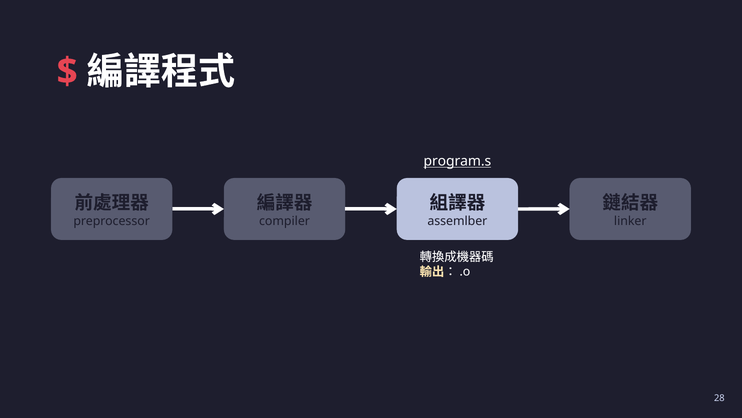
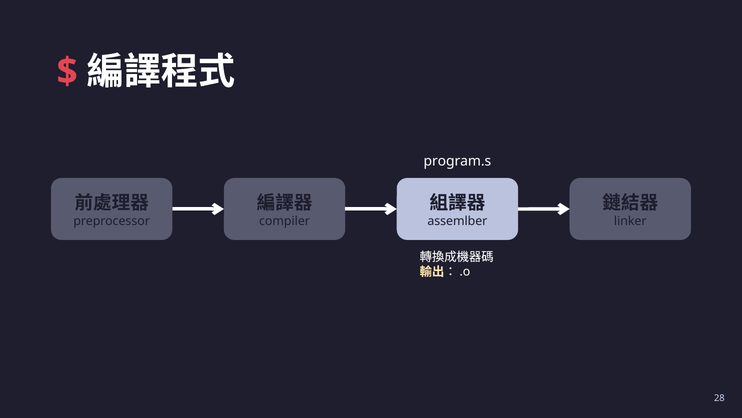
program.s underline: present -> none (457, 161)
